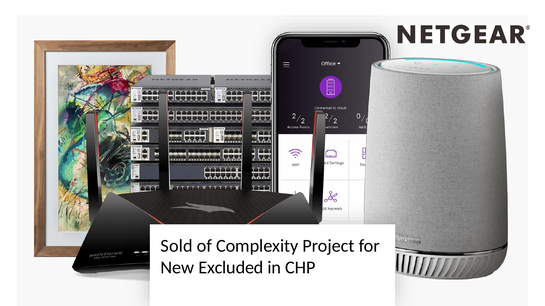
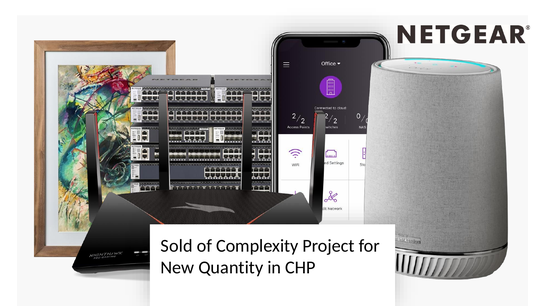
Excluded: Excluded -> Quantity (231, 268)
